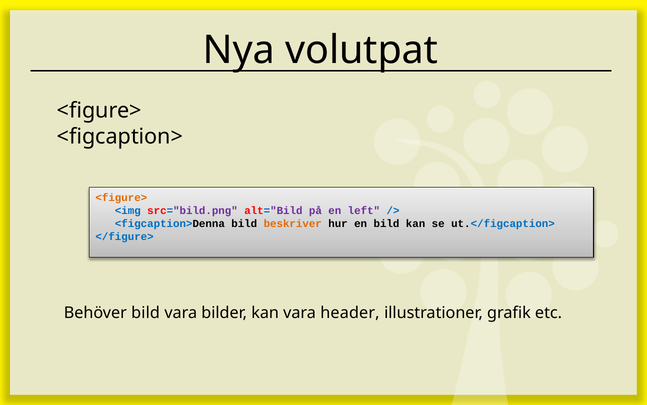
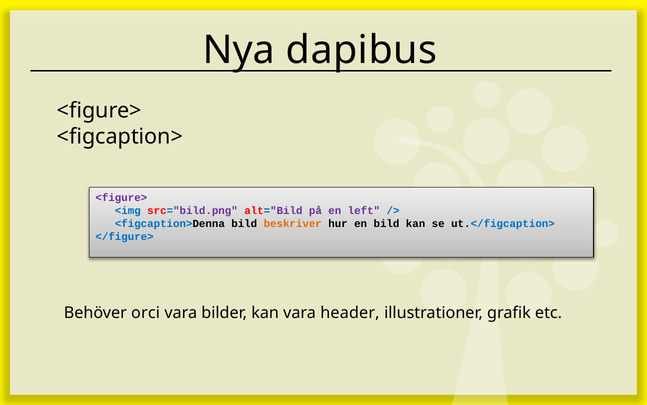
volutpat: volutpat -> dapibus (361, 50)
<figure> colour: orange -> purple (121, 197)
Behöver bild: bild -> orci (146, 312)
